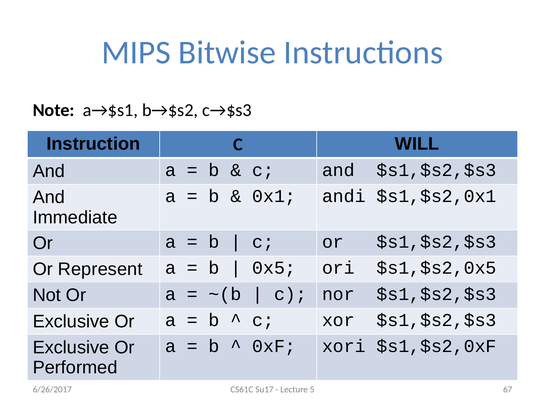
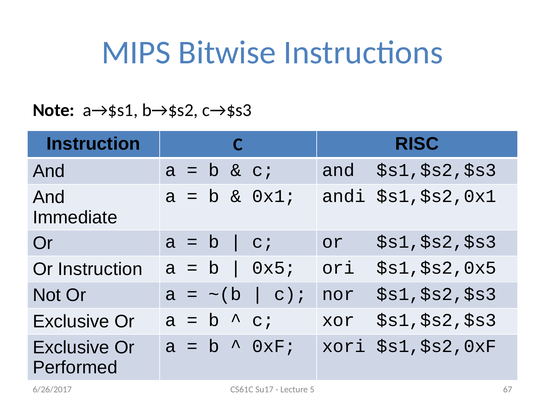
WILL: WILL -> RISC (417, 144)
Or Represent: Represent -> Instruction (100, 270)
